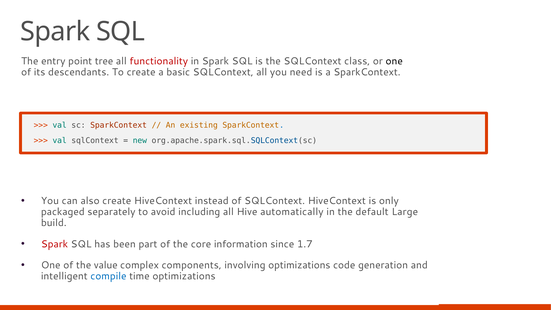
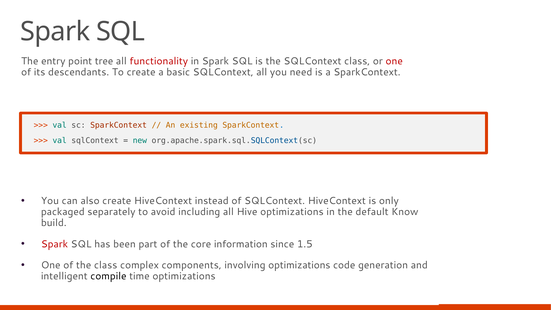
one colour: black -> red (394, 61)
Hive automatically: automatically -> optimizations (292, 212)
Large: Large -> Know (405, 212)
1.7: 1.7 -> 1.5 (305, 244)
the value: value -> class (106, 265)
compile colour: blue -> black (108, 276)
